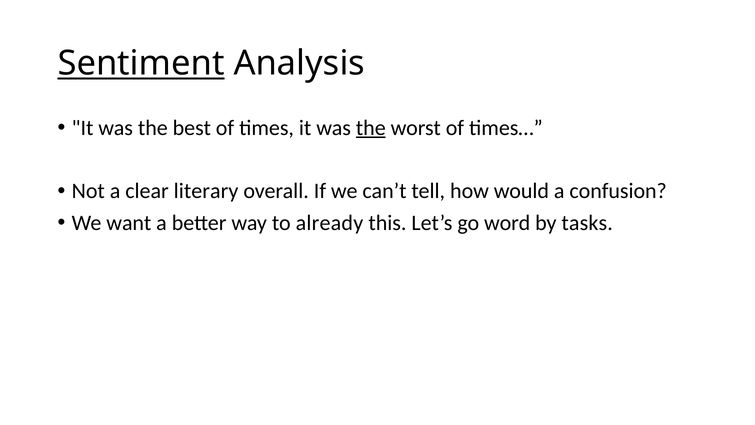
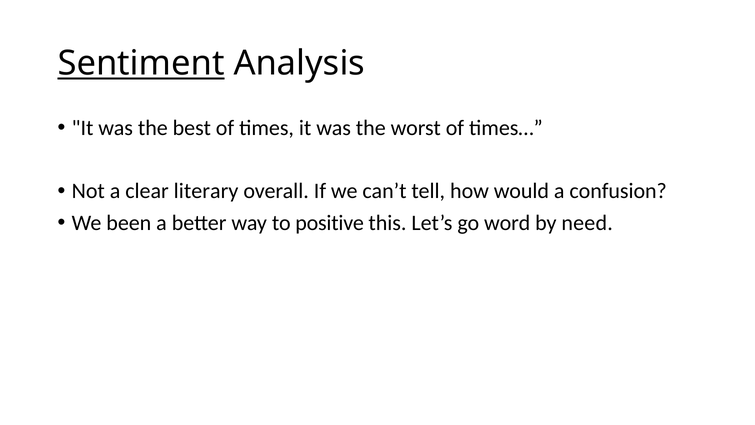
the underline: present -> none (371, 128)
want: want -> been (129, 223)
already: already -> positive (330, 223)
tasks: tasks -> need (587, 223)
